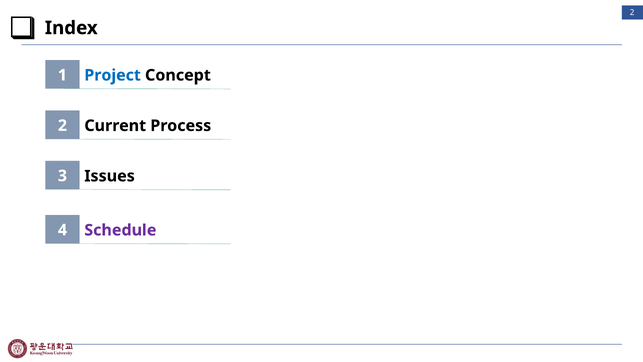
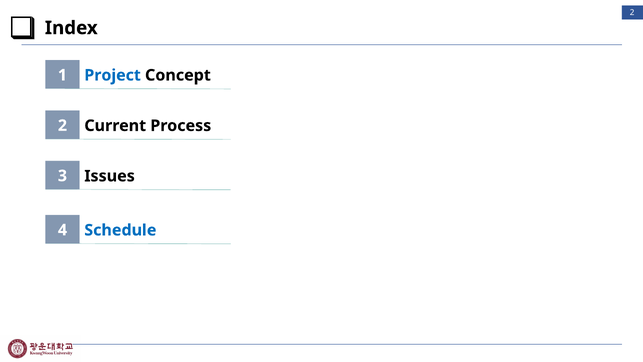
Schedule colour: purple -> blue (120, 230)
